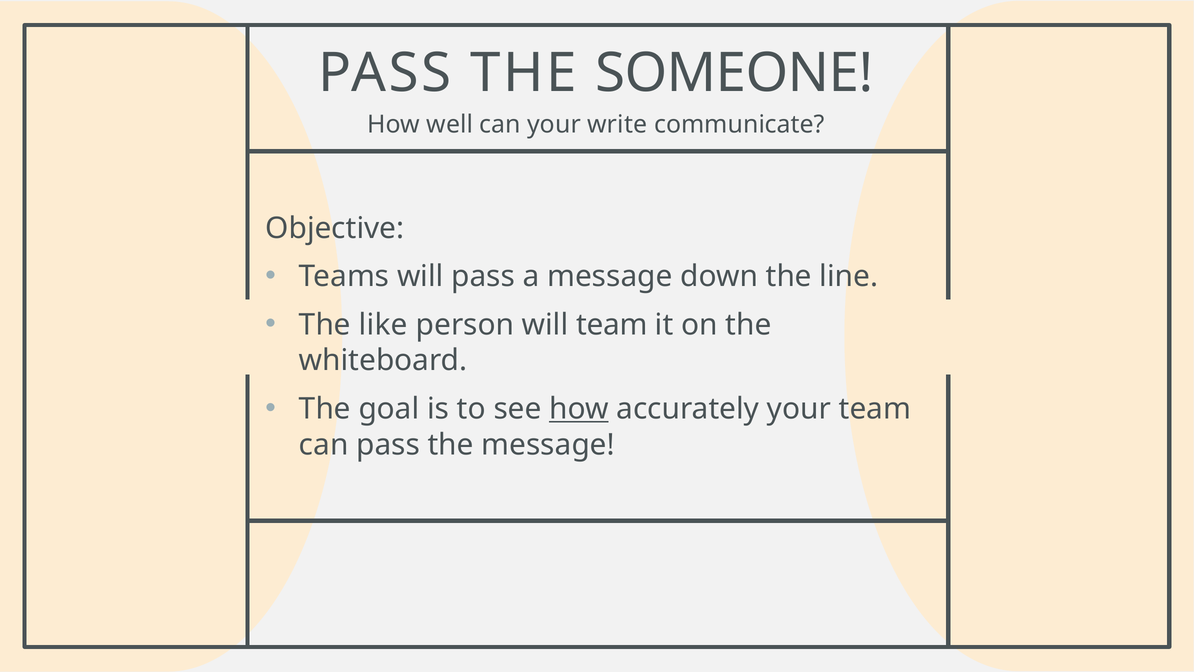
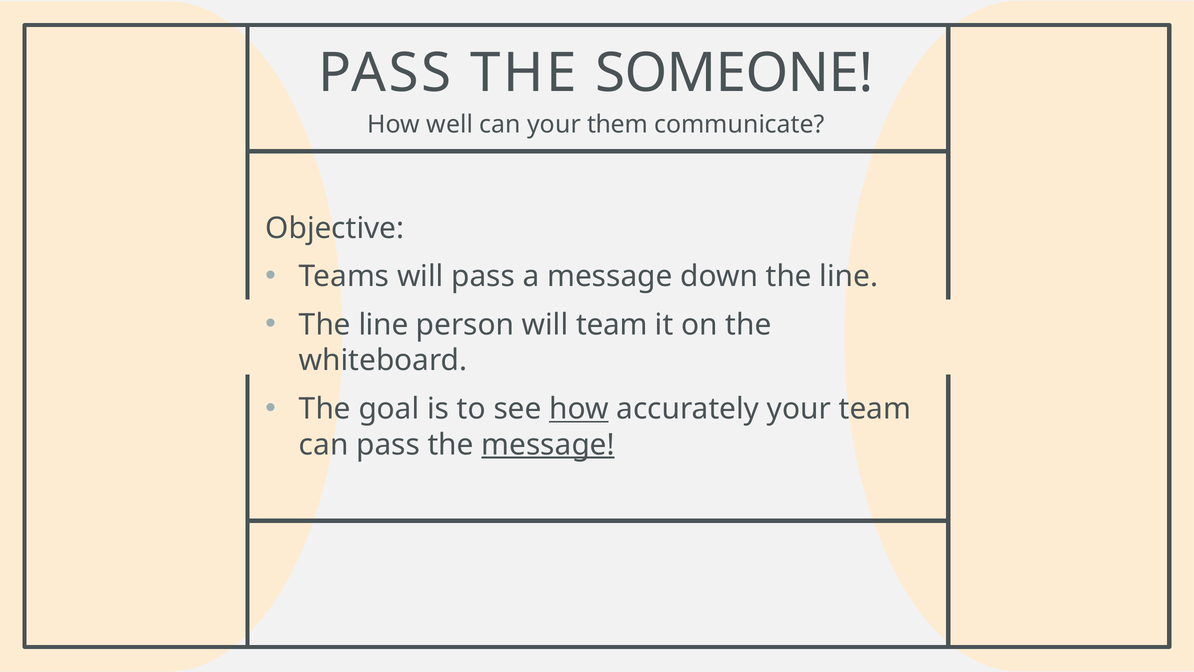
write: write -> them (618, 124)
like: like -> line (383, 325)
message underline: none -> present (548, 444)
